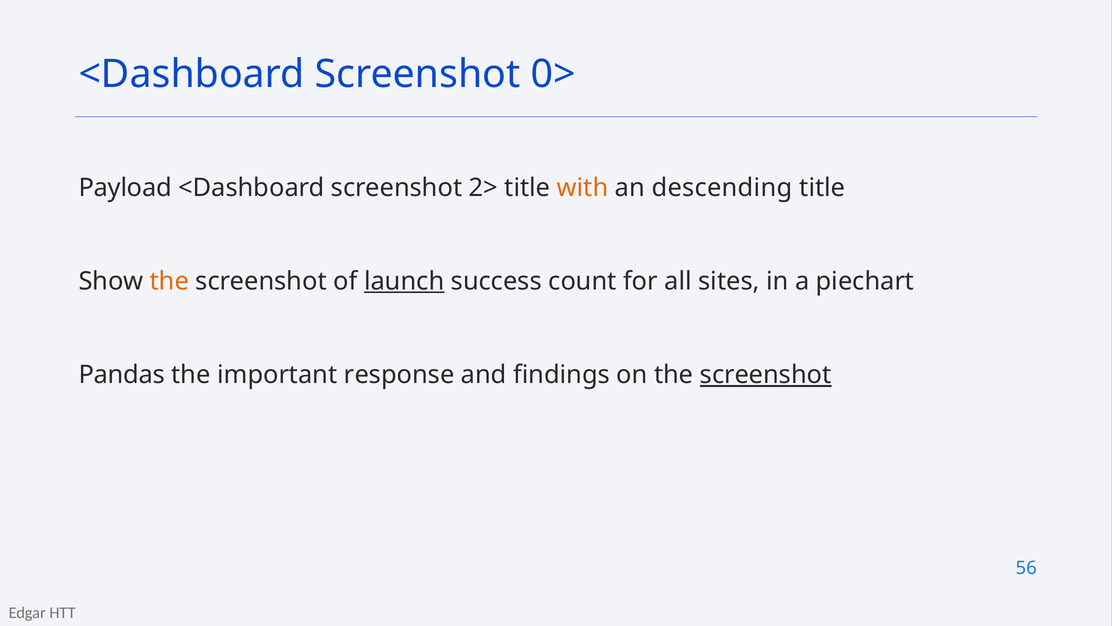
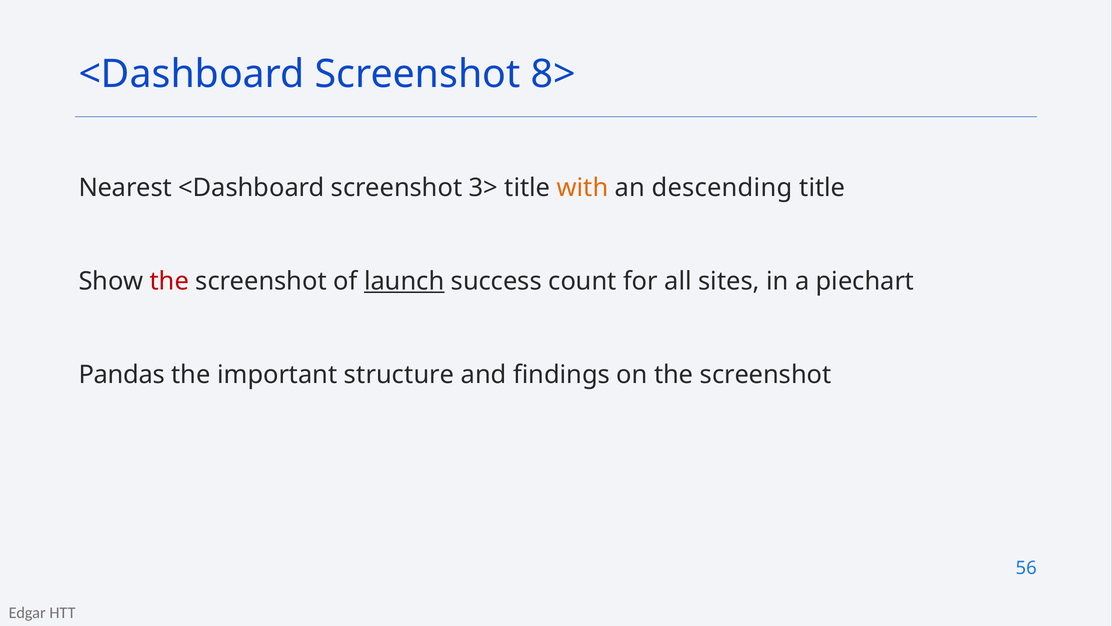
0>: 0> -> 8> (553, 74)
Payload: Payload -> Nearest (125, 188)
2>: 2> -> 3> (483, 188)
the colour: orange -> red (169, 281)
response: response -> structure (399, 375)
screenshot underline: present -> none (766, 375)
